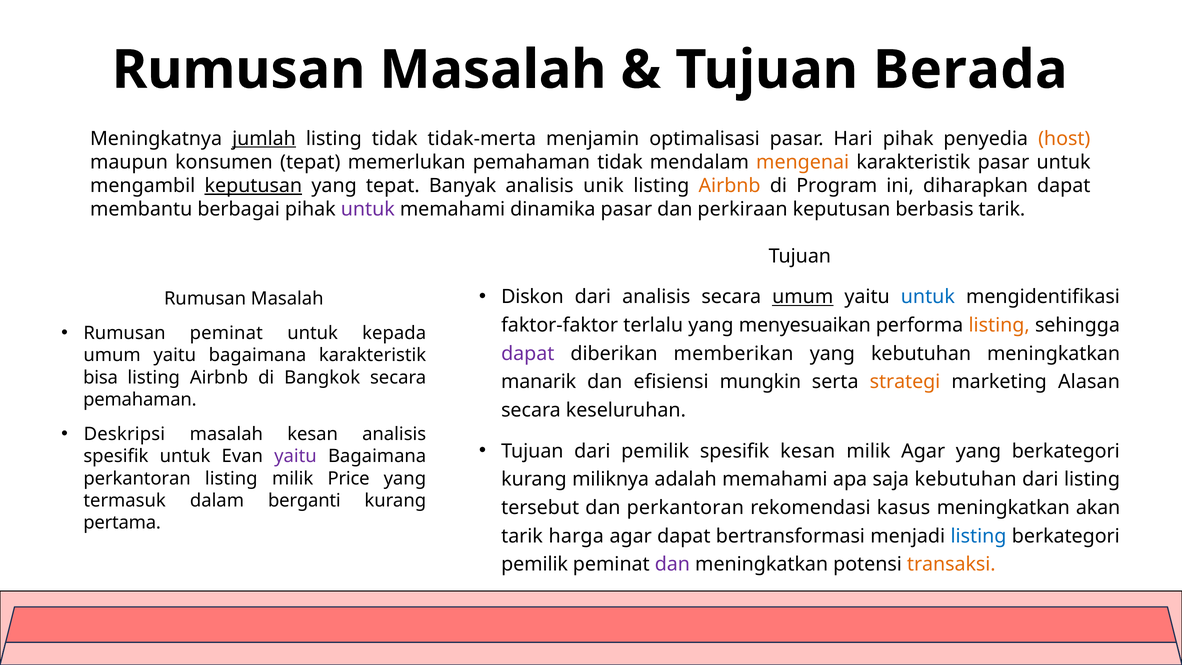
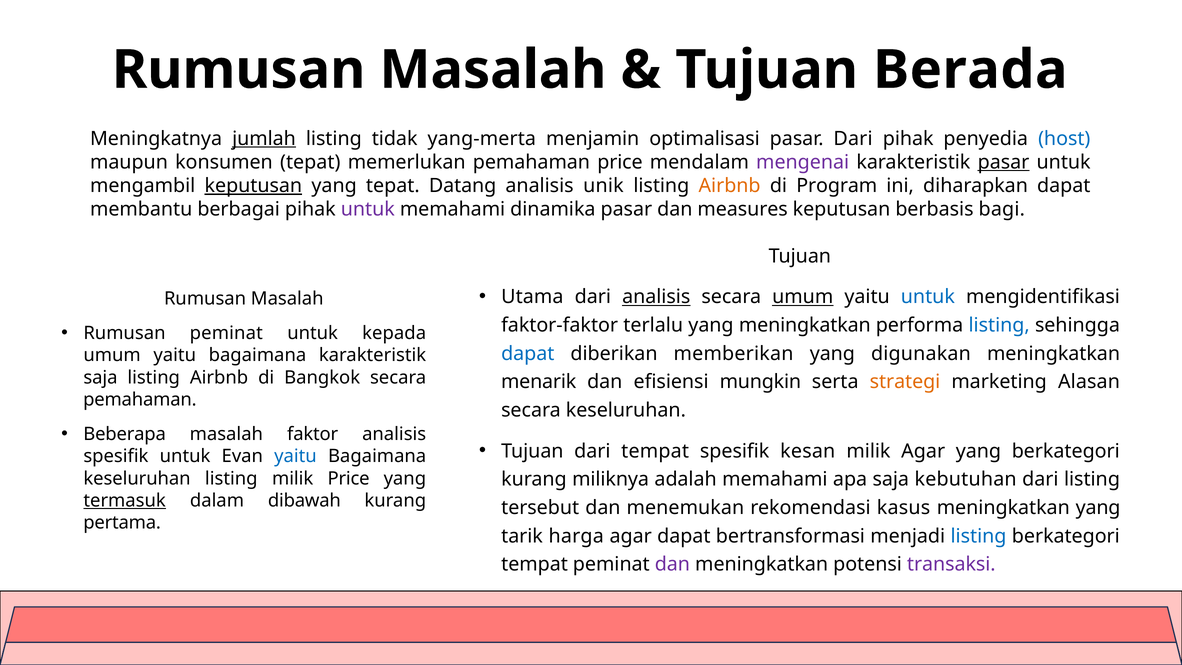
tidak-merta: tidak-merta -> yang-merta (482, 139)
pasar Hari: Hari -> Dari (853, 139)
host colour: orange -> blue (1064, 139)
pemahaman tidak: tidak -> price (620, 162)
mengenai colour: orange -> purple (803, 162)
pasar underline: none -> present (1004, 162)
Banyak: Banyak -> Datang (463, 186)
perkiraan: perkiraan -> measures (743, 209)
berbasis tarik: tarik -> bagi (1002, 209)
Diskon: Diskon -> Utama (532, 297)
analisis underline: none -> present (656, 297)
yang menyesuaikan: menyesuaikan -> meningkatkan (805, 325)
listing colour: orange -> blue (999, 325)
dapat colour: purple -> blue (528, 354)
yang kebutuhan: kebutuhan -> digunakan (921, 354)
bisa: bisa -> saja (100, 377)
manarik: manarik -> menarik (539, 382)
Deskripsi: Deskripsi -> Beberapa (125, 434)
masalah kesan: kesan -> faktor (313, 434)
dari pemilik: pemilik -> tempat (655, 451)
yaitu colour: purple -> blue (295, 456)
perkantoran: perkantoran -> keseluruhan (137, 478)
termasuk underline: none -> present (125, 501)
berganti: berganti -> dibawah (304, 501)
dan perkantoran: perkantoran -> menemukan (685, 508)
meningkatkan akan: akan -> yang (1098, 508)
pemilik: pemilik -> tempat (535, 564)
transaksi colour: orange -> purple (951, 564)
